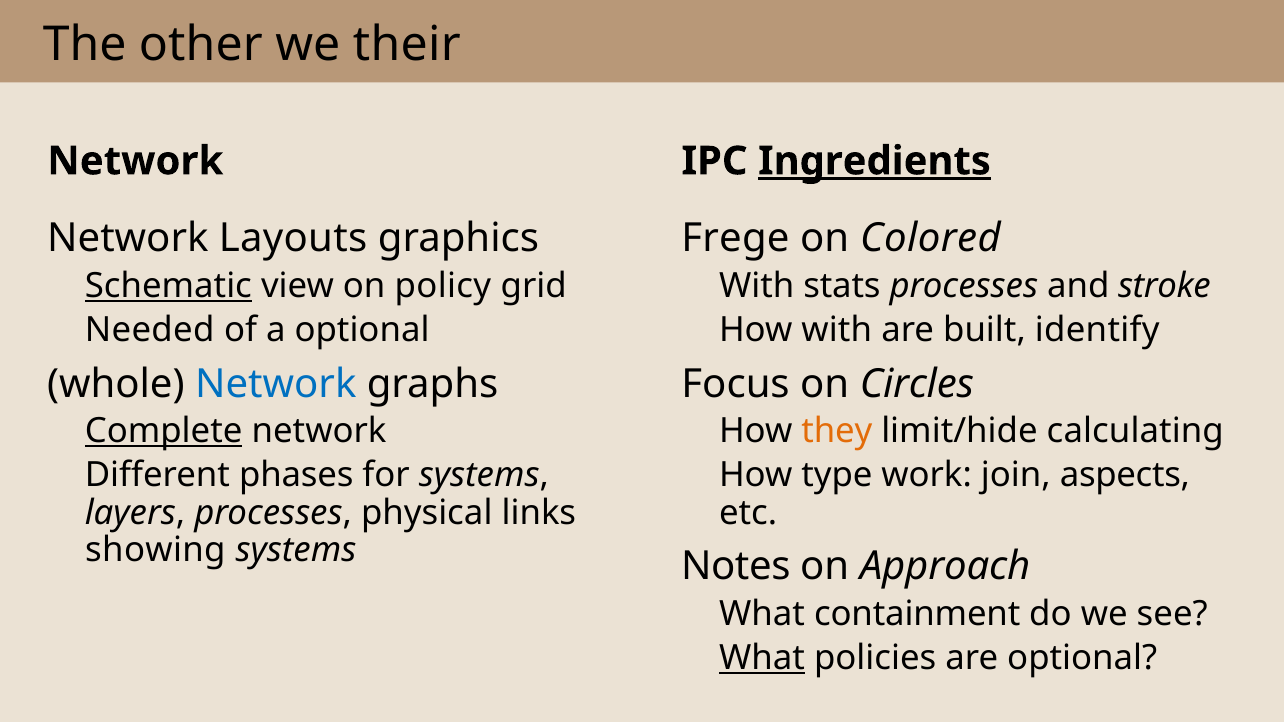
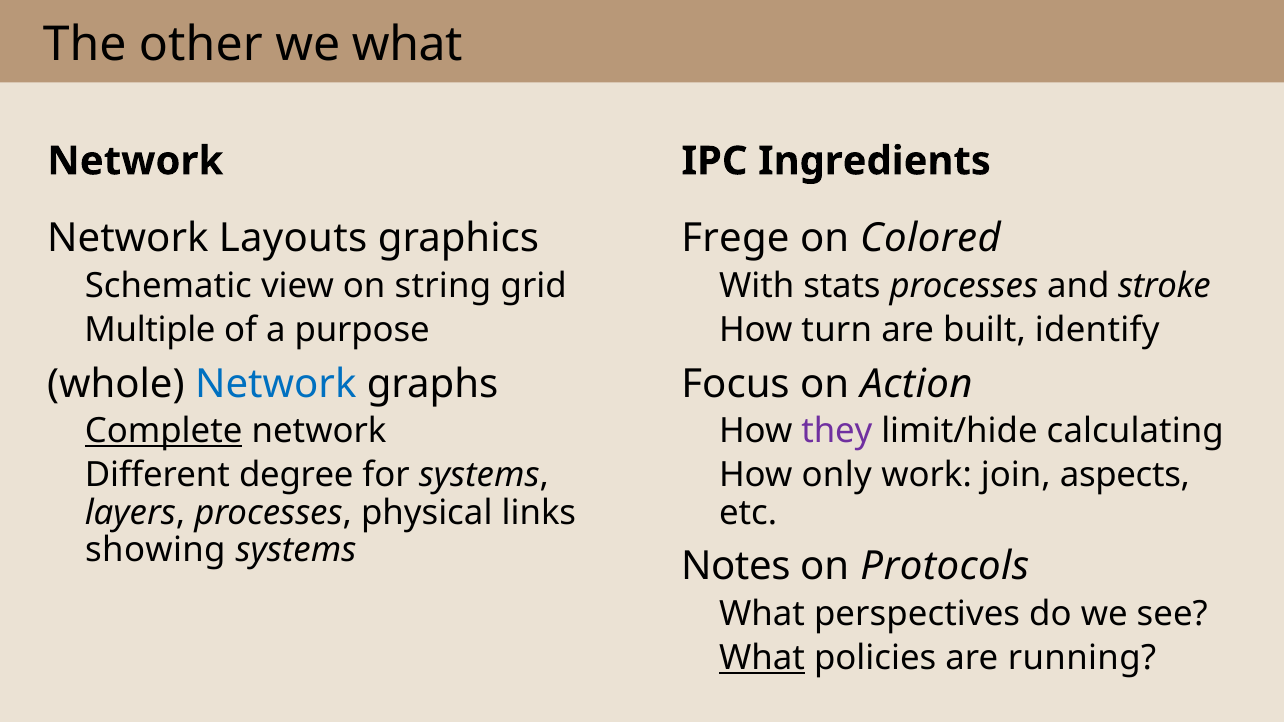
we their: their -> what (407, 45)
Ingredients underline: present -> none (874, 161)
Schematic underline: present -> none (168, 286)
policy: policy -> string (443, 286)
Needed: Needed -> Multiple (150, 330)
a optional: optional -> purpose (362, 330)
How with: with -> turn (837, 330)
Circles: Circles -> Action (916, 384)
they colour: orange -> purple (837, 431)
phases: phases -> degree (296, 475)
type: type -> only (837, 475)
Approach: Approach -> Protocols (945, 567)
containment: containment -> perspectives (917, 614)
are optional: optional -> running (1082, 658)
